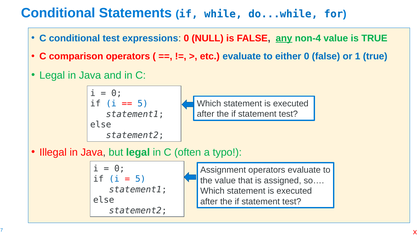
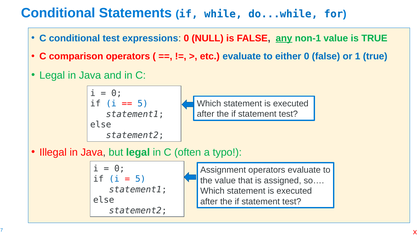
non-4: non-4 -> non-1 (308, 38)
